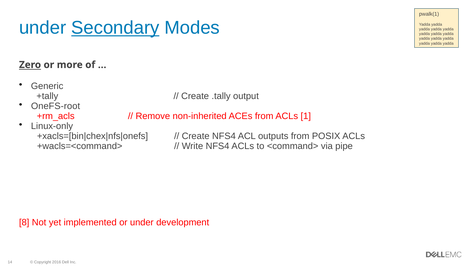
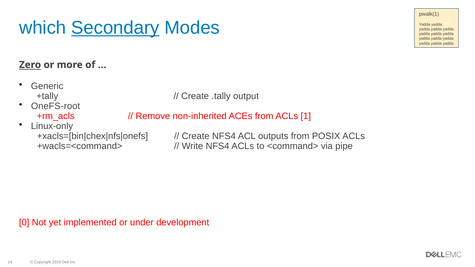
under: under -> which (43, 28)
8: 8 -> 0 (24, 223)
